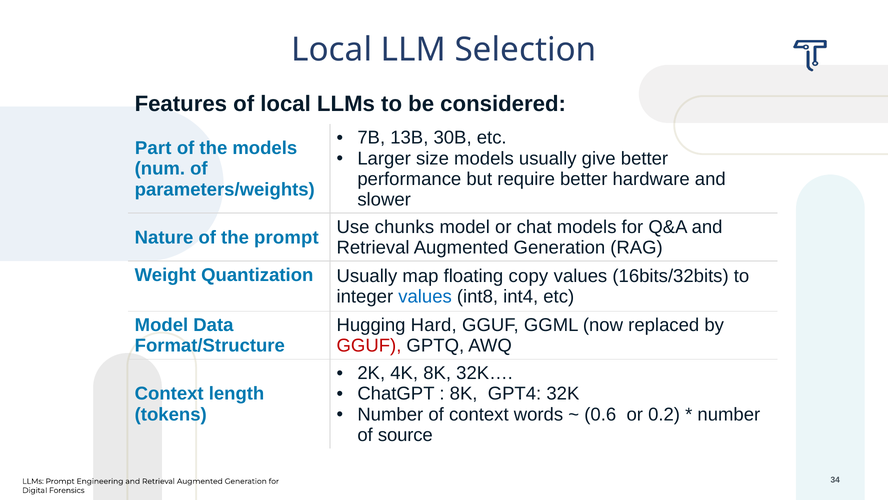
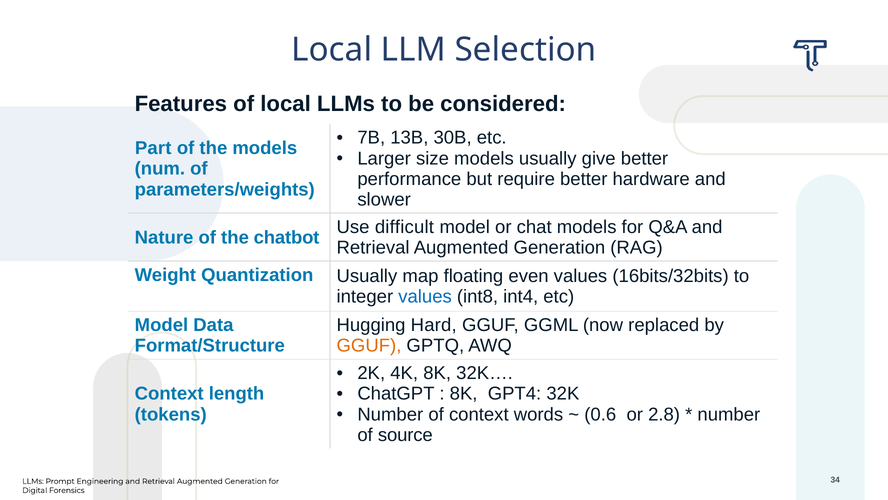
chunks: chunks -> difficult (404, 227)
the prompt: prompt -> chatbot (287, 237)
copy: copy -> even (529, 276)
GGUF colour: red -> orange (369, 345)
0.2: 0.2 -> 2.8 (664, 414)
